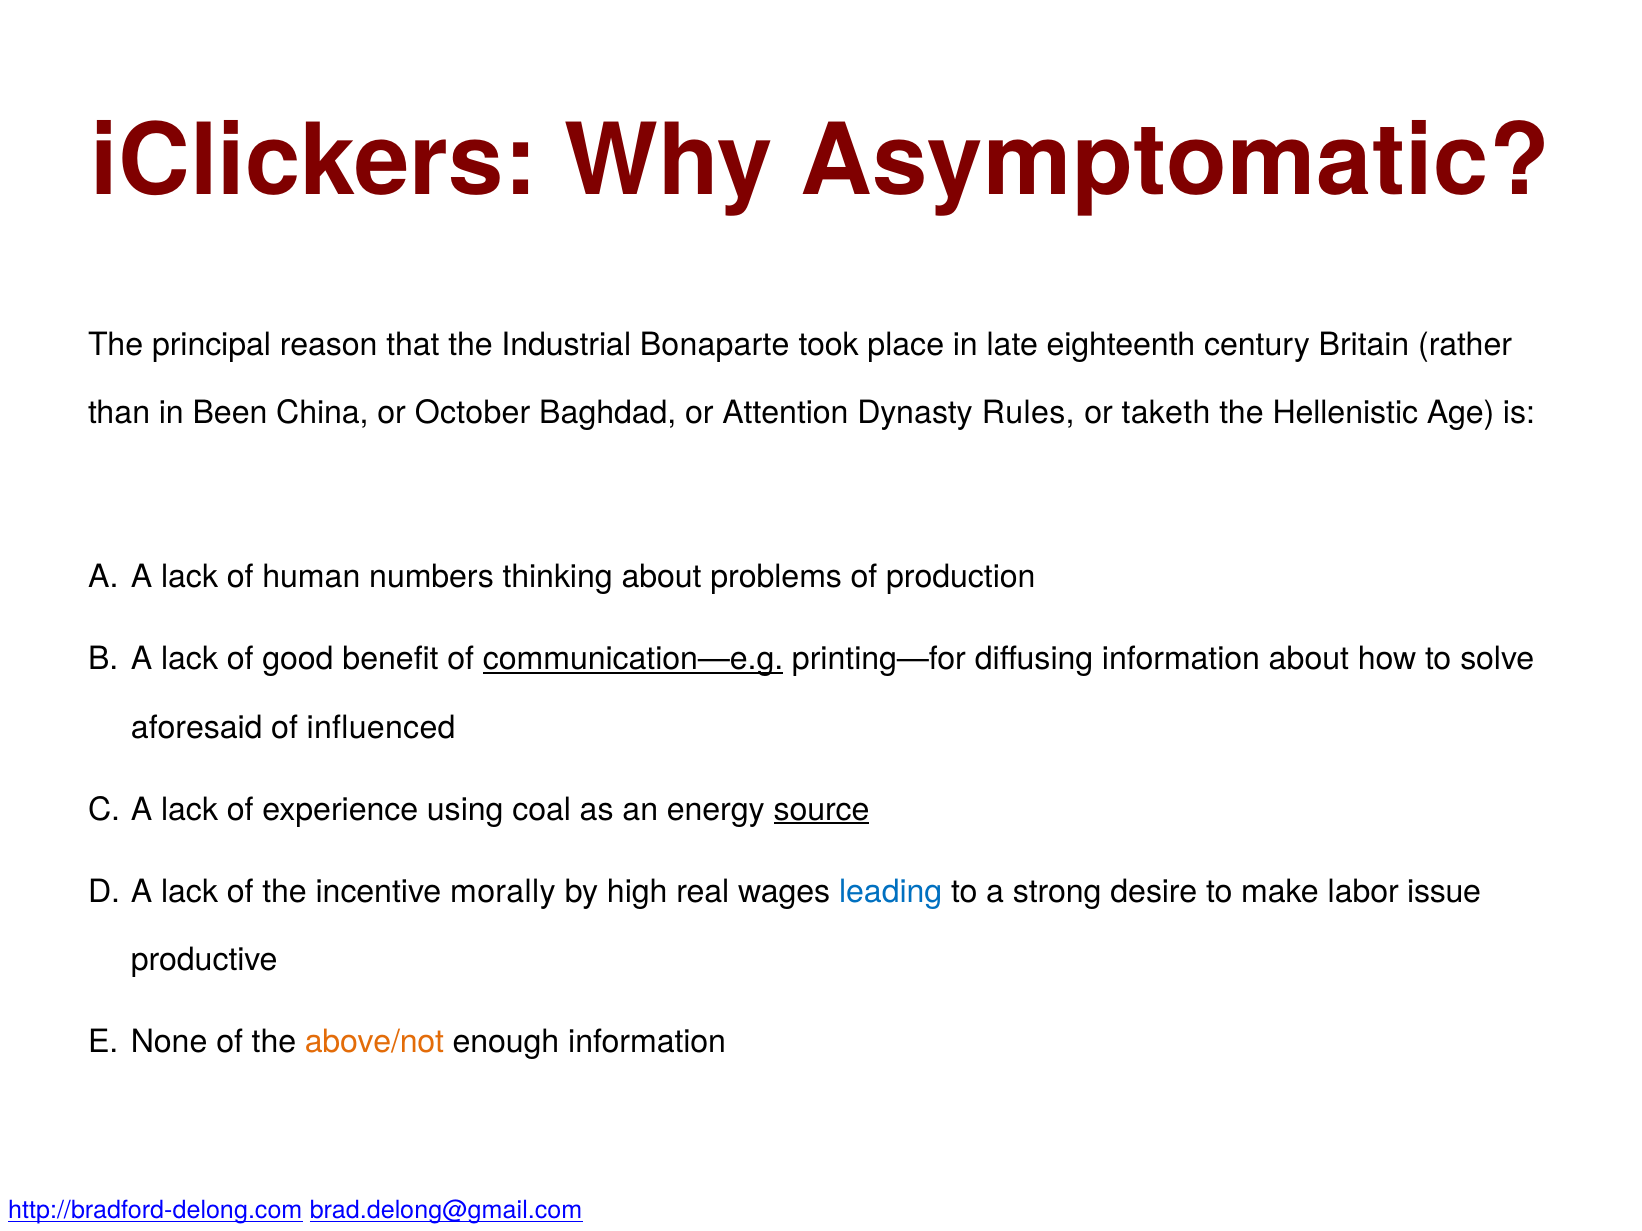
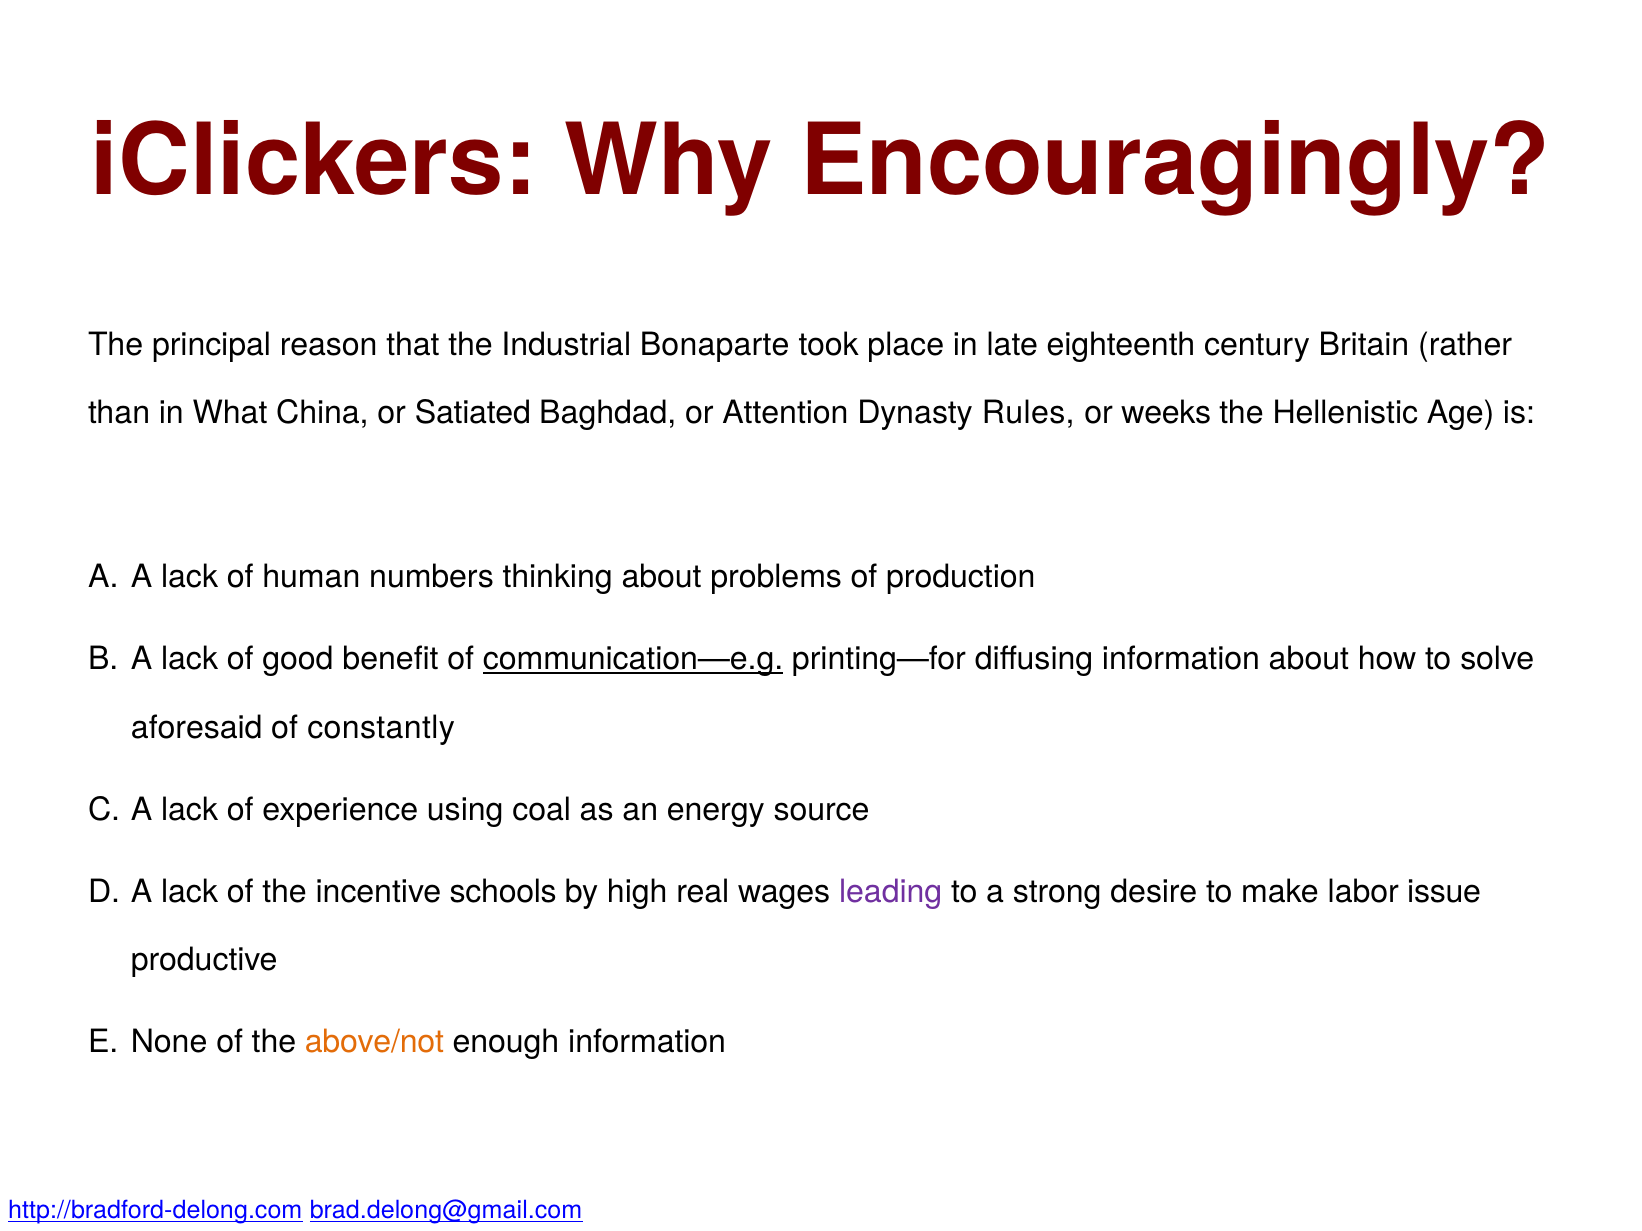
Asymptomatic: Asymptomatic -> Encouragingly (1175, 162)
Been: Been -> What (230, 413)
October: October -> Satiated (473, 413)
taketh: taketh -> weeks (1166, 413)
influenced: influenced -> constantly (381, 728)
source underline: present -> none (822, 810)
morally: morally -> schools (503, 892)
leading colour: blue -> purple (891, 892)
